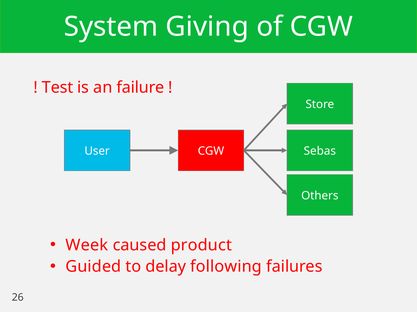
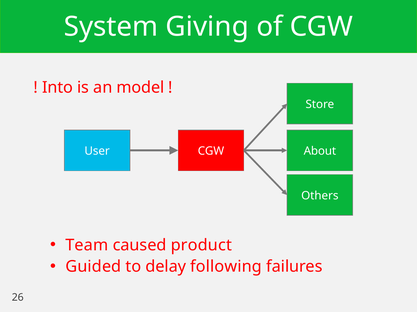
Test: Test -> Into (57, 88)
failure: failure -> model (140, 88)
Sebas: Sebas -> About (320, 152)
Week: Week -> Team (87, 246)
